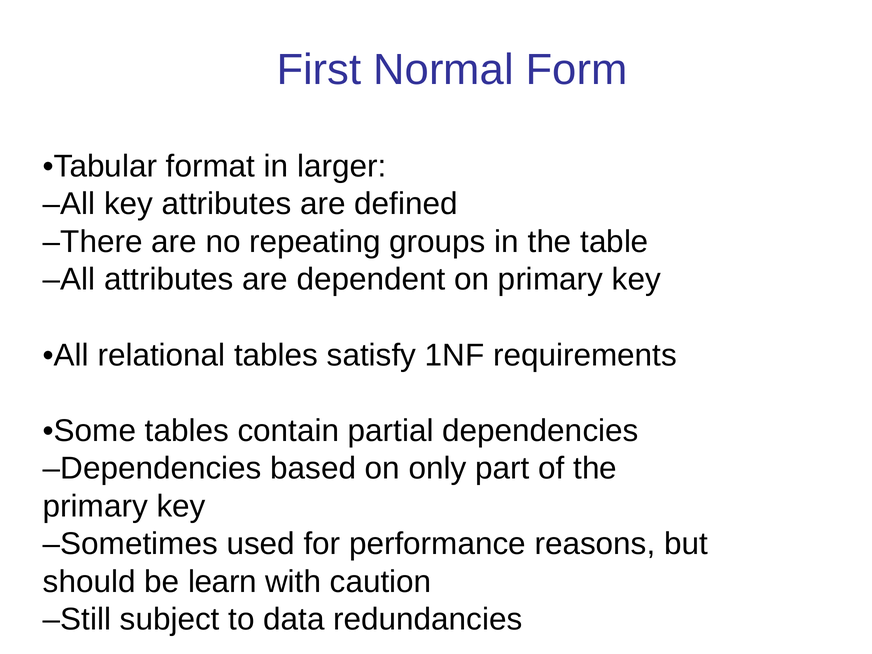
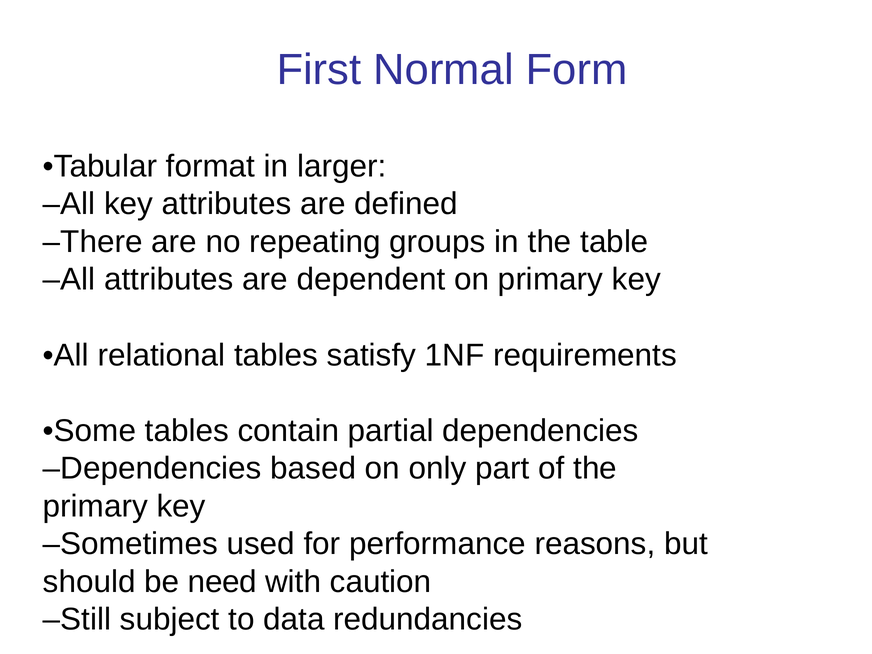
learn: learn -> need (222, 582)
